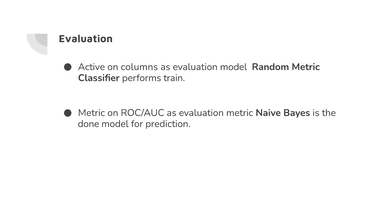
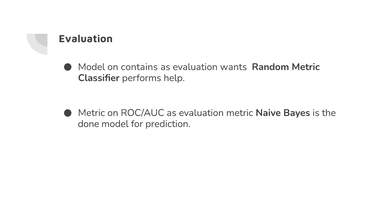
Active: Active -> Model (92, 67)
columns: columns -> contains (139, 67)
evaluation model: model -> wants (233, 67)
train: train -> help (174, 78)
